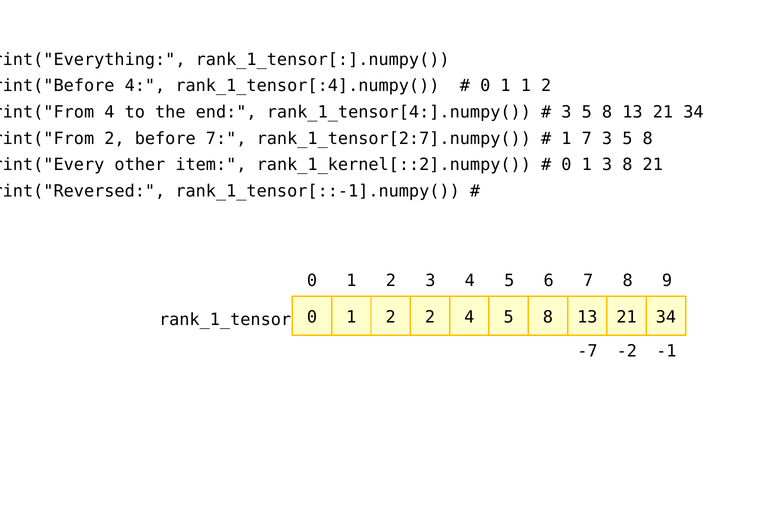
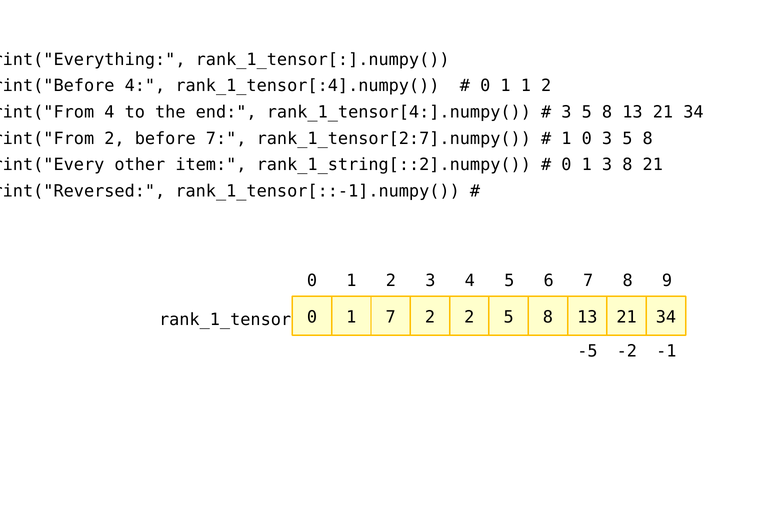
1 7: 7 -> 0 (587, 139)
rank_1_kernel[::2].numpy(: rank_1_kernel[::2].numpy( -> rank_1_string[::2].numpy( (394, 165)
2: 2 -> 7 (391, 317)
2 4: 4 -> 2 (469, 317)
-7: -7 -> -5 (587, 351)
